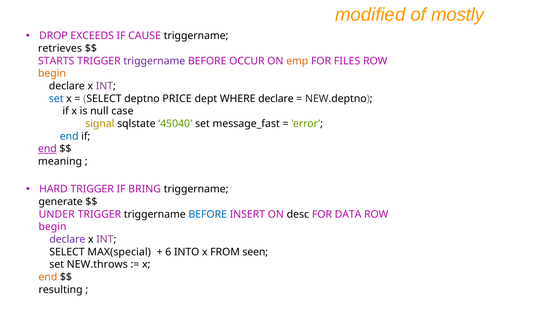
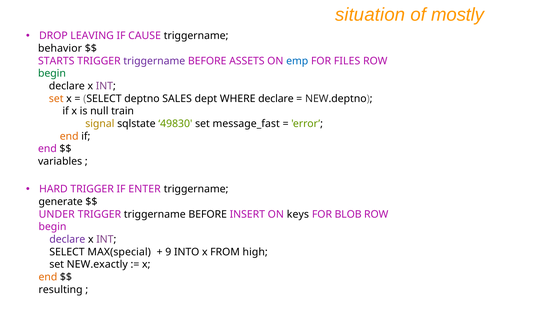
modified: modified -> situation (370, 15)
EXCEEDS: EXCEEDS -> LEAVING (92, 36)
retrieves: retrieves -> behavior (60, 48)
OCCUR: OCCUR -> ASSETS (247, 61)
emp colour: orange -> blue (297, 61)
begin colour: orange -> green (52, 73)
set colour: blue -> orange (56, 99)
PRICE: PRICE -> SALES (177, 99)
case: case -> train (123, 111)
45040: 45040 -> 49830 (175, 124)
end colour: blue -> orange (69, 136)
end underline: present -> none (47, 149)
meaning: meaning -> variables (60, 161)
BRING: BRING -> ENTER (145, 189)
BEFORE colour: blue -> black (208, 214)
desc: desc -> keys (298, 214)
DATA: DATA -> BLOB (348, 214)
6: 6 -> 9 (168, 252)
seen: seen -> high (255, 252)
NEW.throws: NEW.throws -> NEW.exactly (97, 264)
